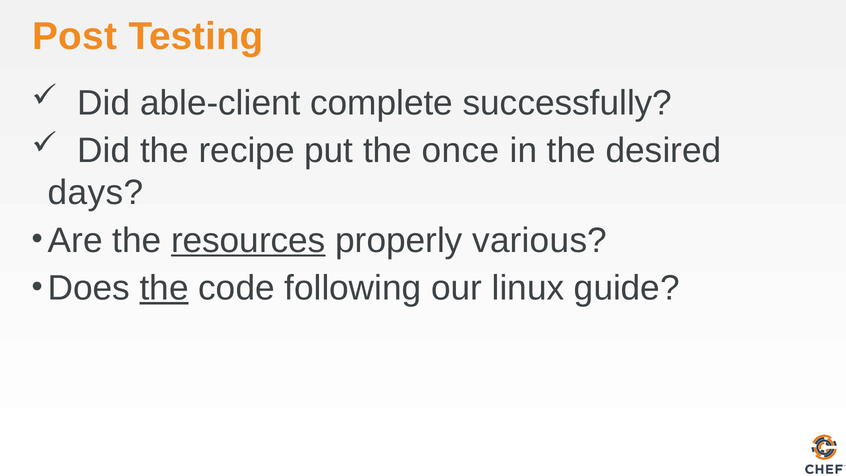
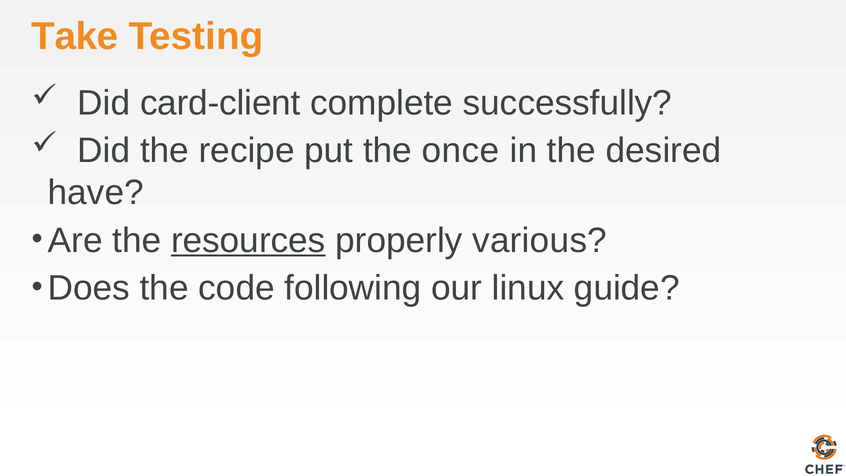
Post: Post -> Take (75, 37)
able-client: able-client -> card-client (220, 103)
days: days -> have (96, 193)
the underline: present -> none (164, 288)
